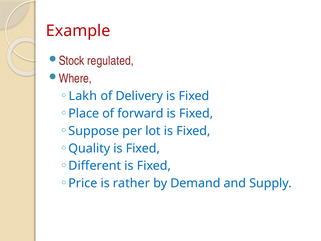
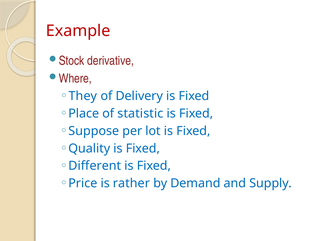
regulated: regulated -> derivative (111, 61)
Lakh: Lakh -> They (83, 96)
forward: forward -> statistic (140, 113)
